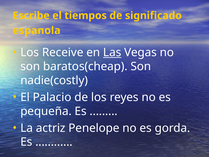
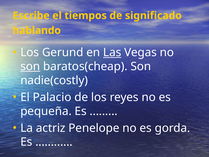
espanola: espanola -> hablando (37, 30)
Receive: Receive -> Gerund (63, 52)
son underline: none -> present (30, 66)
